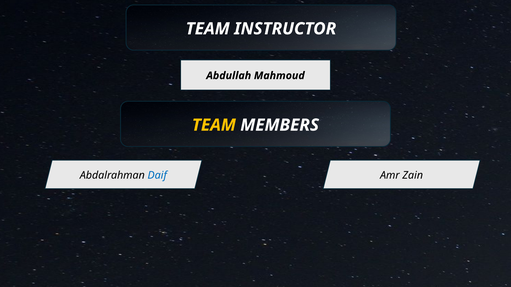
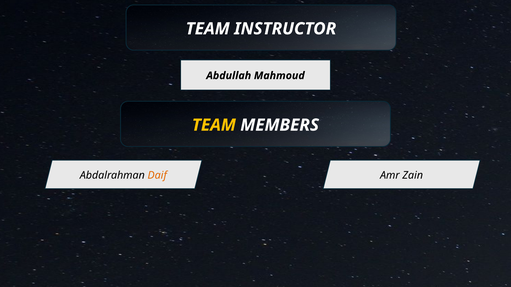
Daif colour: blue -> orange (157, 175)
